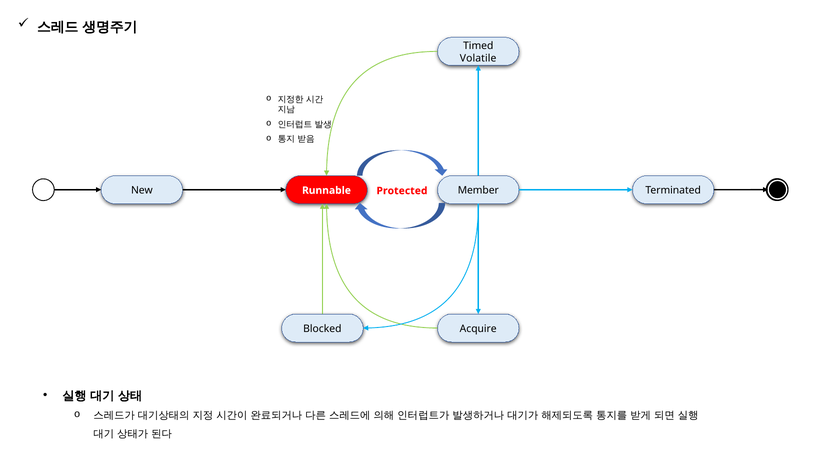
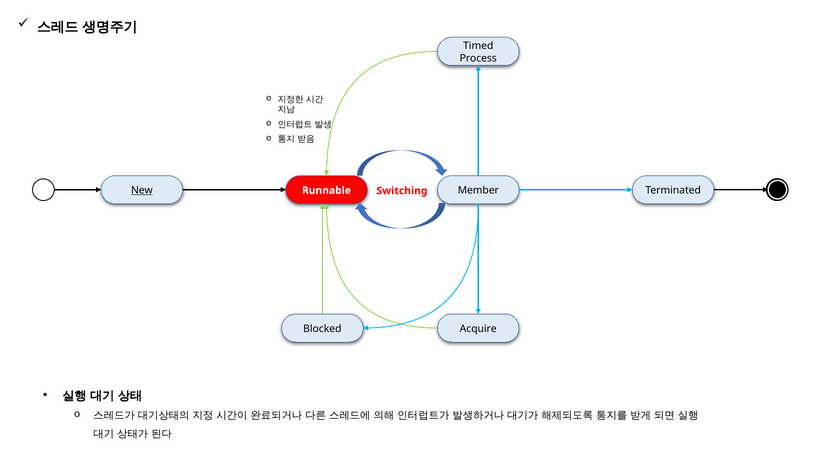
Volatile: Volatile -> Process (478, 58)
New underline: none -> present (142, 190)
Protected: Protected -> Switching (402, 191)
